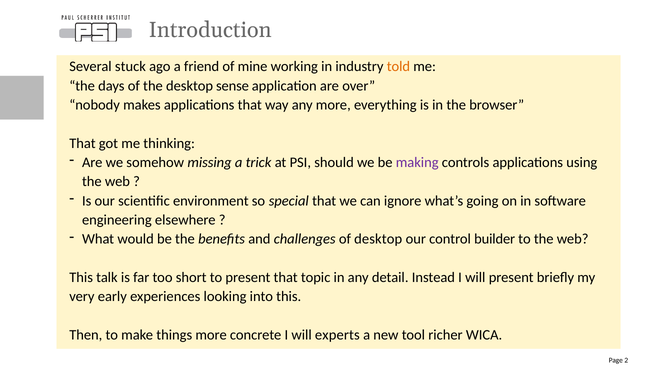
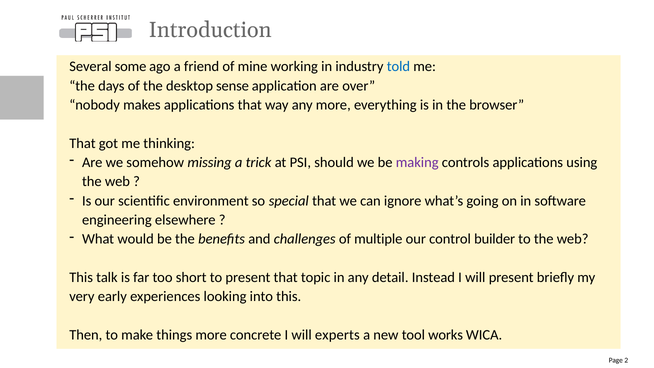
stuck: stuck -> some (131, 67)
told colour: orange -> blue (398, 67)
of desktop: desktop -> multiple (378, 239)
richer: richer -> works (446, 335)
